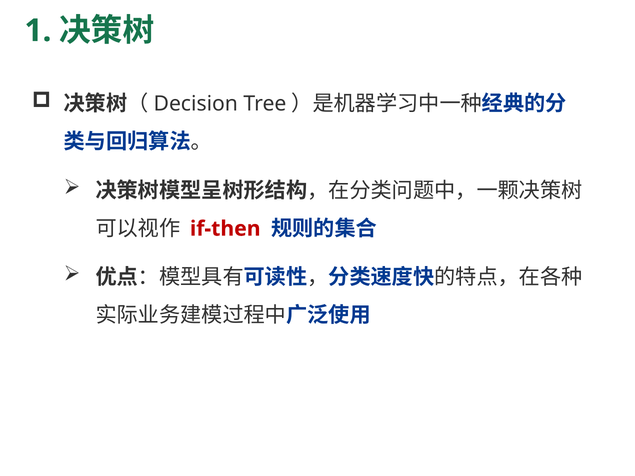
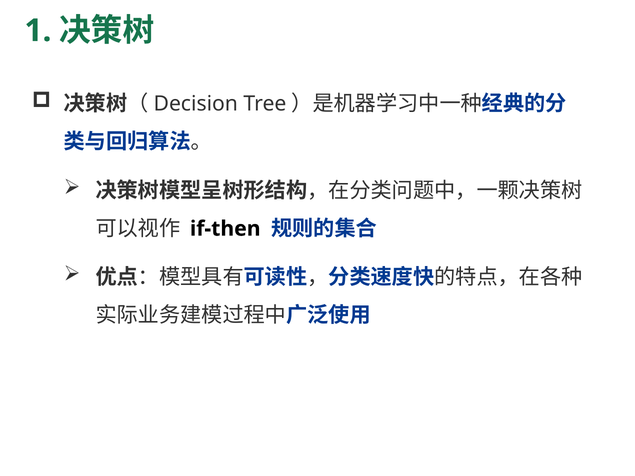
if-then colour: red -> black (225, 229)
